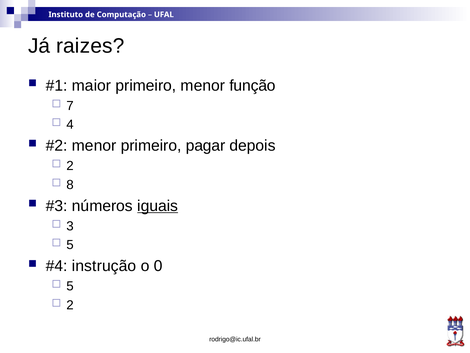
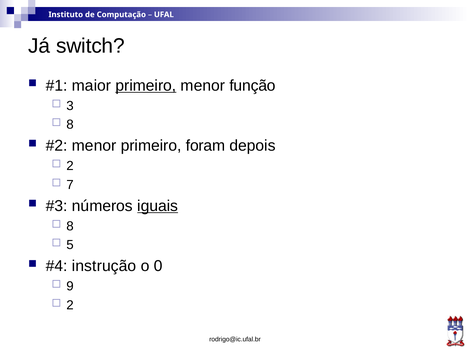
raizes: raizes -> switch (90, 46)
primeiro underline: none -> present (146, 85)
7: 7 -> 3 (70, 106)
4: 4 -> 8 (70, 124)
pagar: pagar -> foram (206, 146)
8: 8 -> 7 (70, 185)
3: 3 -> 8 (70, 226)
5: 5 -> 9 (70, 286)
